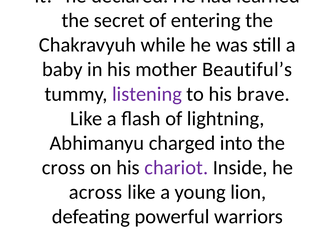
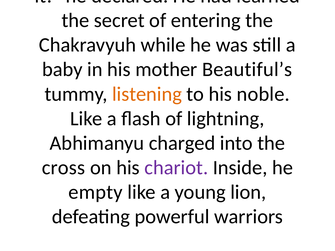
listening colour: purple -> orange (147, 94)
brave: brave -> noble (263, 94)
across: across -> empty (95, 192)
